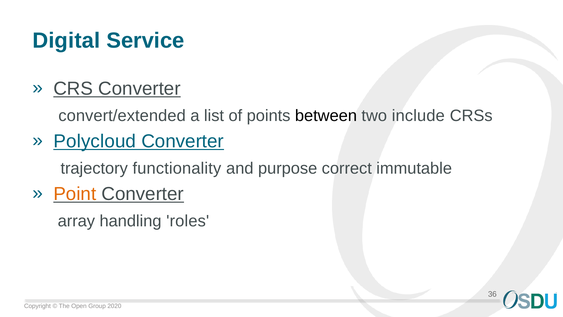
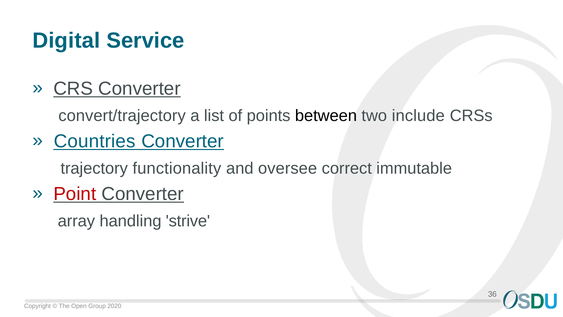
convert/extended: convert/extended -> convert/trajectory (122, 116)
Polycloud: Polycloud -> Countries (95, 141)
purpose: purpose -> oversee (288, 168)
Point colour: orange -> red (75, 194)
roles: roles -> strive (188, 221)
